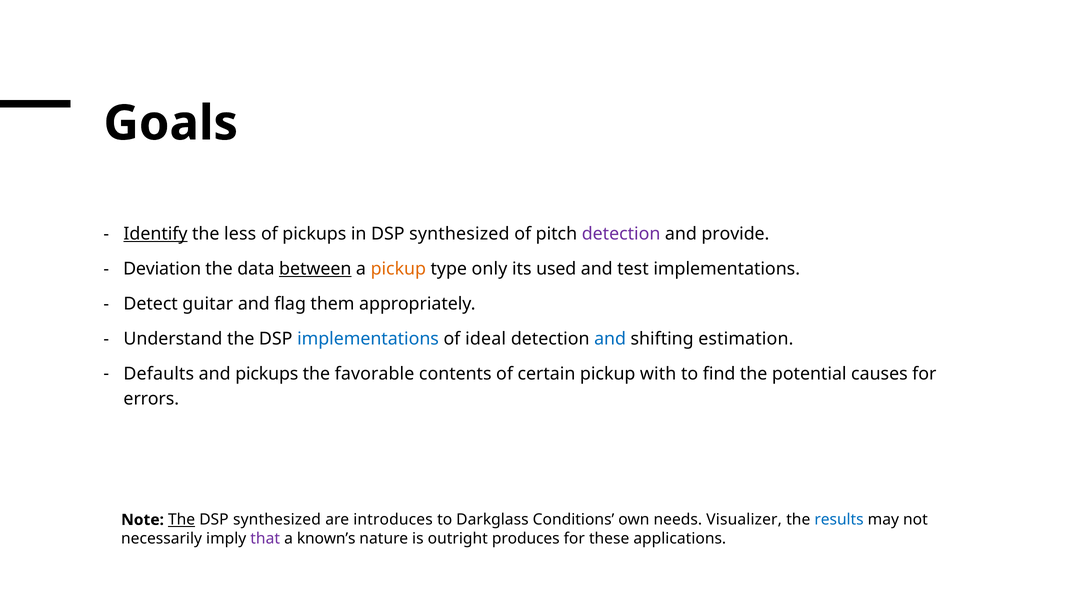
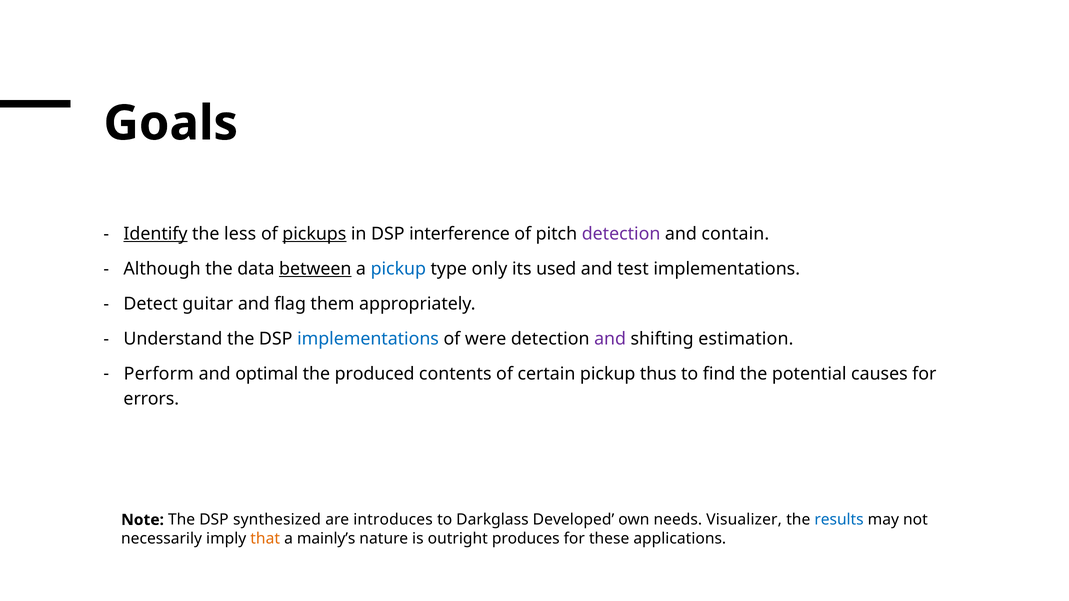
pickups underline: none -> present (314, 234)
in DSP synthesized: synthesized -> interference (460, 234)
provide: provide -> contain (735, 234)
Deviation: Deviation -> Although (162, 269)
pickup colour: orange -> blue (398, 269)
ideal: ideal -> were (486, 339)
and colour: blue -> purple (610, 339)
Defaults: Defaults -> Perform (159, 374)
and pickups: pickups -> optimal (267, 374)
favorable: favorable -> produced (375, 374)
with: with -> thus (658, 374)
The underline: present -> none (182, 520)
Conditions: Conditions -> Developed (574, 520)
that colour: purple -> orange (265, 539)
known’s: known’s -> mainly’s (326, 539)
